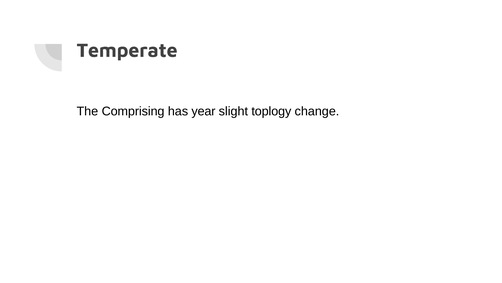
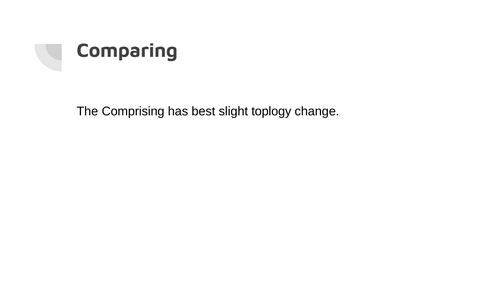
Temperate: Temperate -> Comparing (127, 50)
year: year -> best (203, 111)
